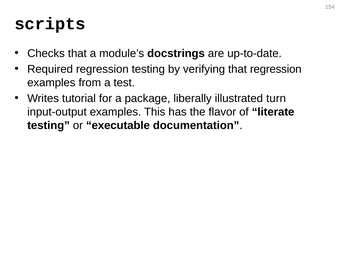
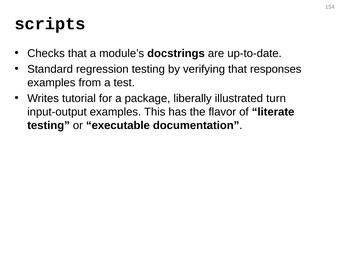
Required: Required -> Standard (50, 69)
that regression: regression -> responses (276, 69)
